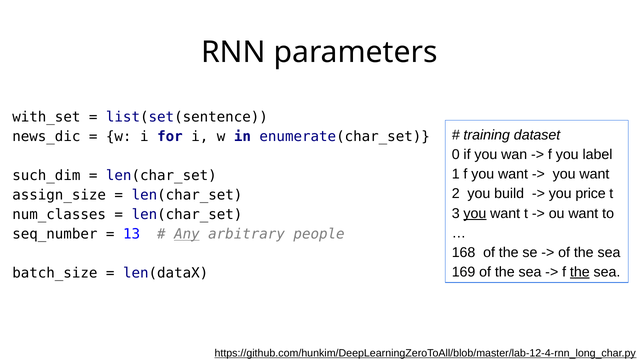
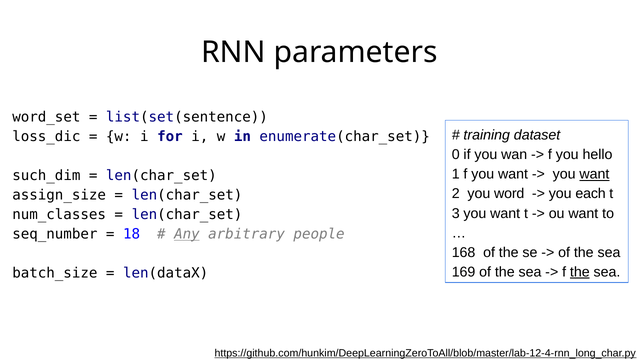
with_set: with_set -> word_set (46, 117)
news_dic: news_dic -> loss_dic (46, 137)
label: label -> hello (597, 155)
want underline: none -> present (594, 174)
build: build -> word (509, 194)
price: price -> each (591, 194)
you underline: present -> none (475, 214)
13: 13 -> 18 (132, 234)
